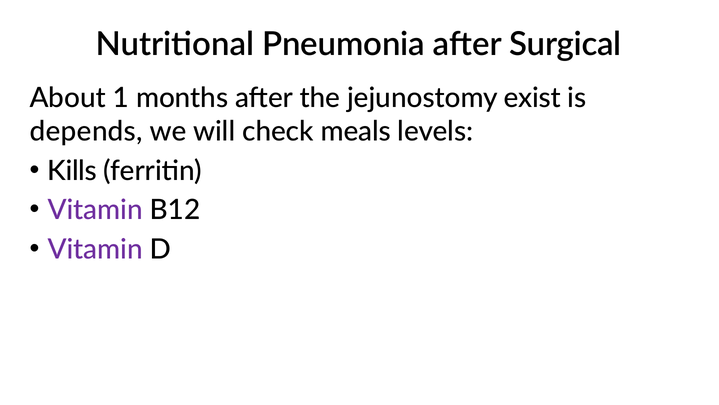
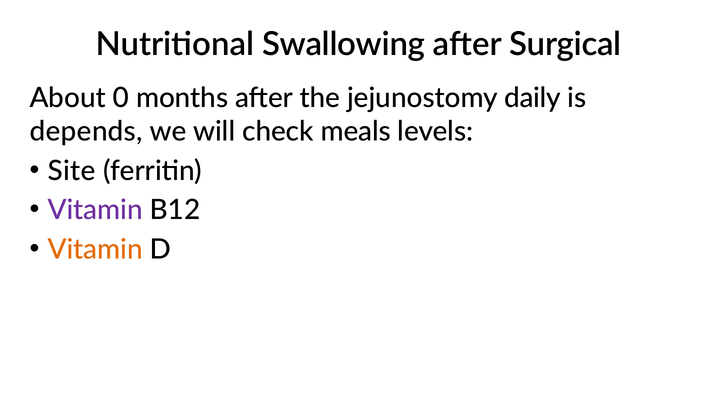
Pneumonia: Pneumonia -> Swallowing (344, 45)
1: 1 -> 0 (121, 98)
exist: exist -> daily (532, 98)
Kills: Kills -> Site (72, 171)
Vitamin colour: purple -> orange (95, 249)
